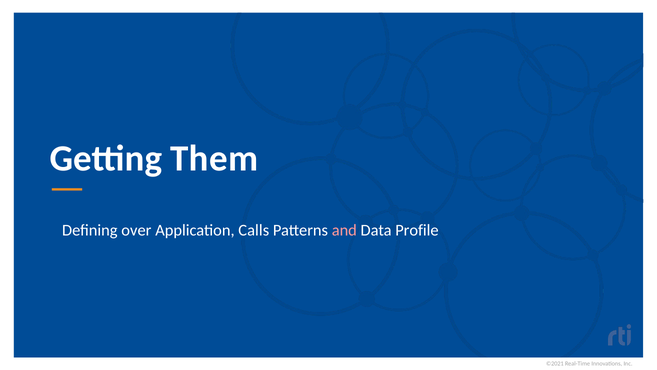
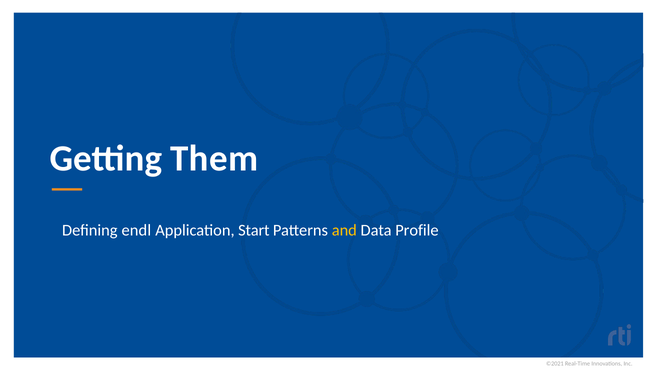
over: over -> endl (136, 230)
Calls: Calls -> Start (254, 230)
and colour: pink -> yellow (344, 230)
